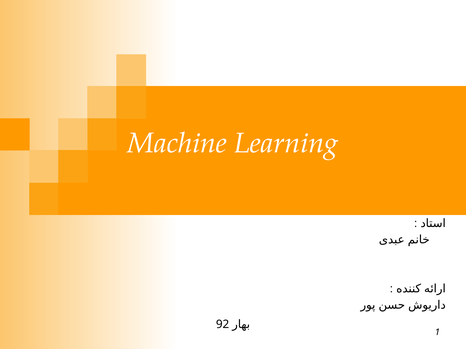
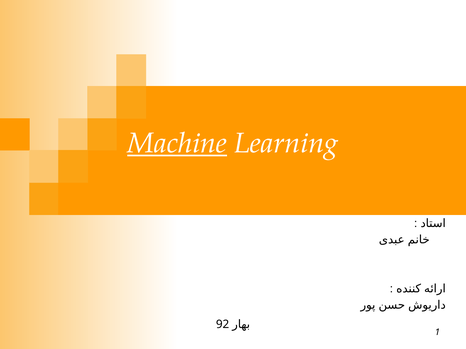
Machine underline: none -> present (177, 143)
